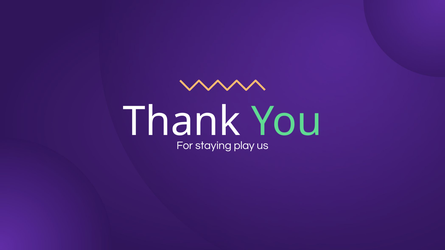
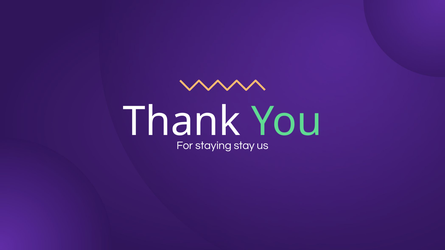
play: play -> stay (244, 146)
